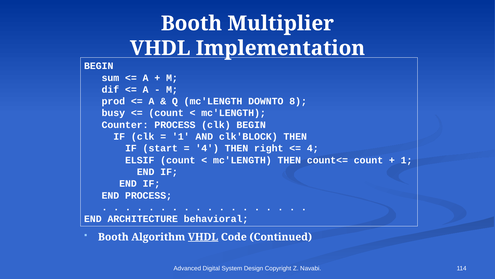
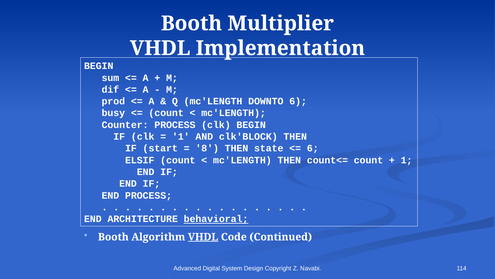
DOWNTO 8: 8 -> 6 (298, 101)
4: 4 -> 8 (207, 148)
right: right -> state (269, 148)
4: 4 -> 6 (313, 148)
behavioral underline: none -> present (216, 219)
